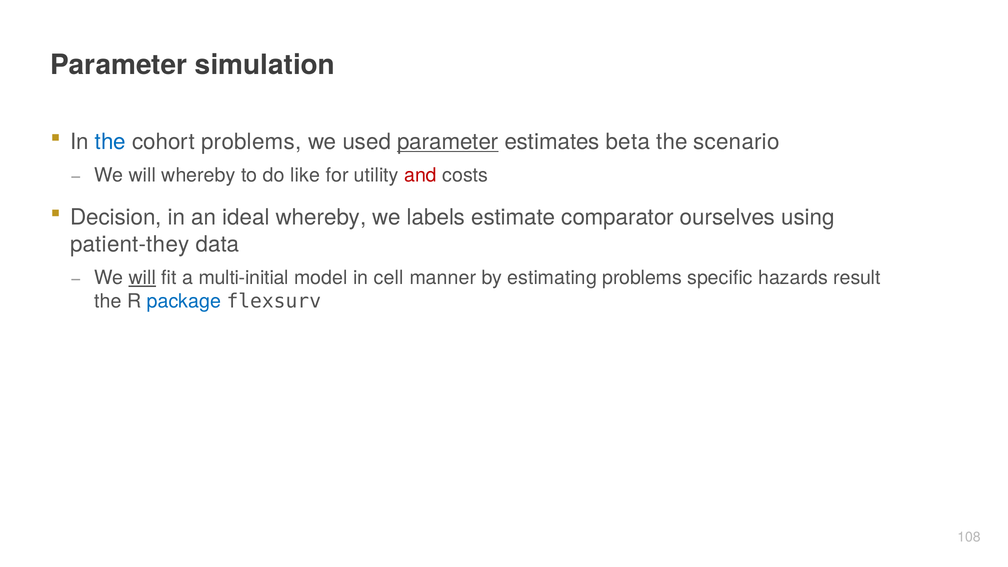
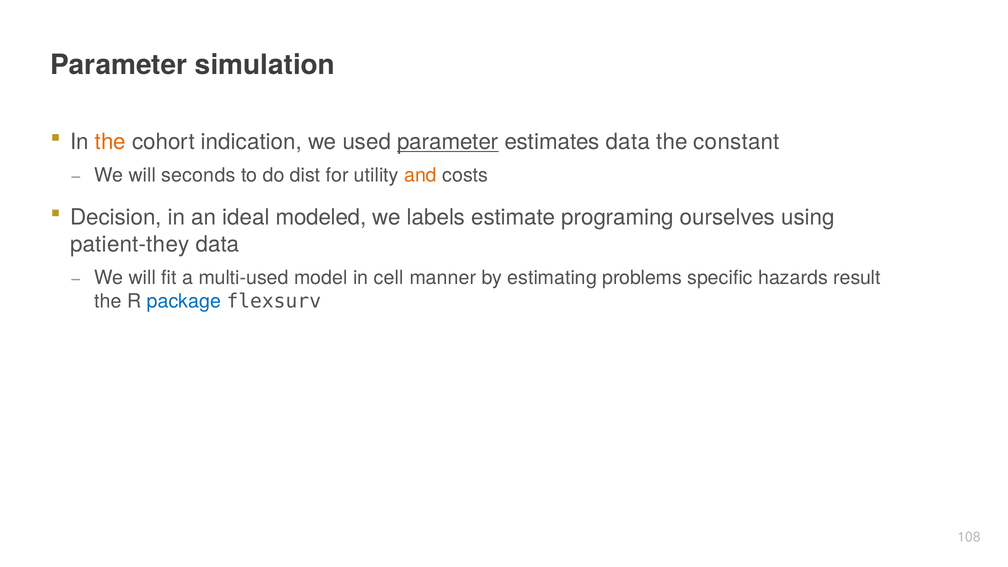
the colour: blue -> orange (110, 142)
cohort problems: problems -> indication (251, 142)
estimates beta: beta -> data (628, 142)
scenario: scenario -> constant (737, 142)
will whereby: whereby -> seconds (198, 175)
like: like -> dist (305, 175)
and colour: red -> orange (420, 175)
ideal whereby: whereby -> modeled (321, 217)
comparator: comparator -> programing (618, 217)
will underline: present -> none (142, 278)
multi-initial: multi-initial -> multi-used (244, 278)
